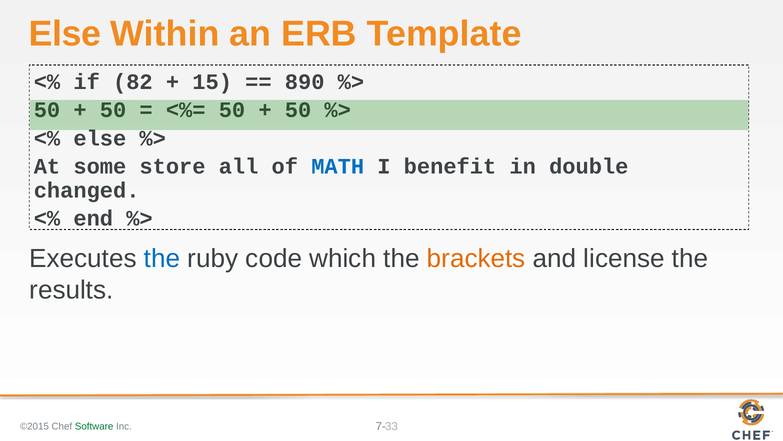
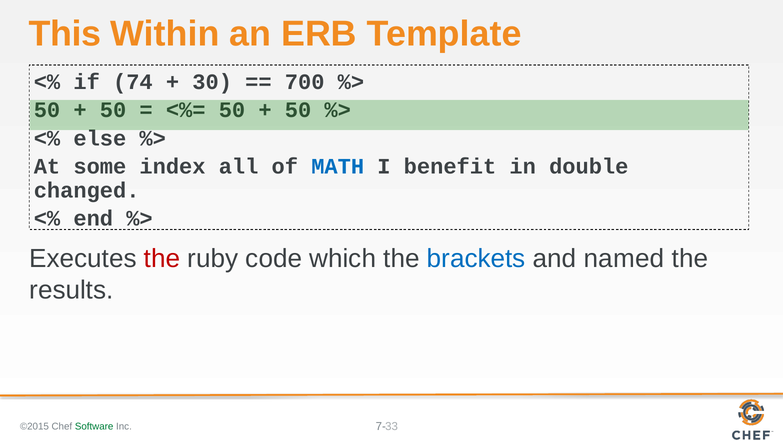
Else: Else -> This (65, 34)
82: 82 -> 74 (133, 82)
15: 15 -> 30 (212, 82)
890: 890 -> 700 (305, 82)
store: store -> index (173, 166)
the colour: blue -> red (162, 258)
brackets colour: orange -> blue (476, 258)
license: license -> named (624, 258)
